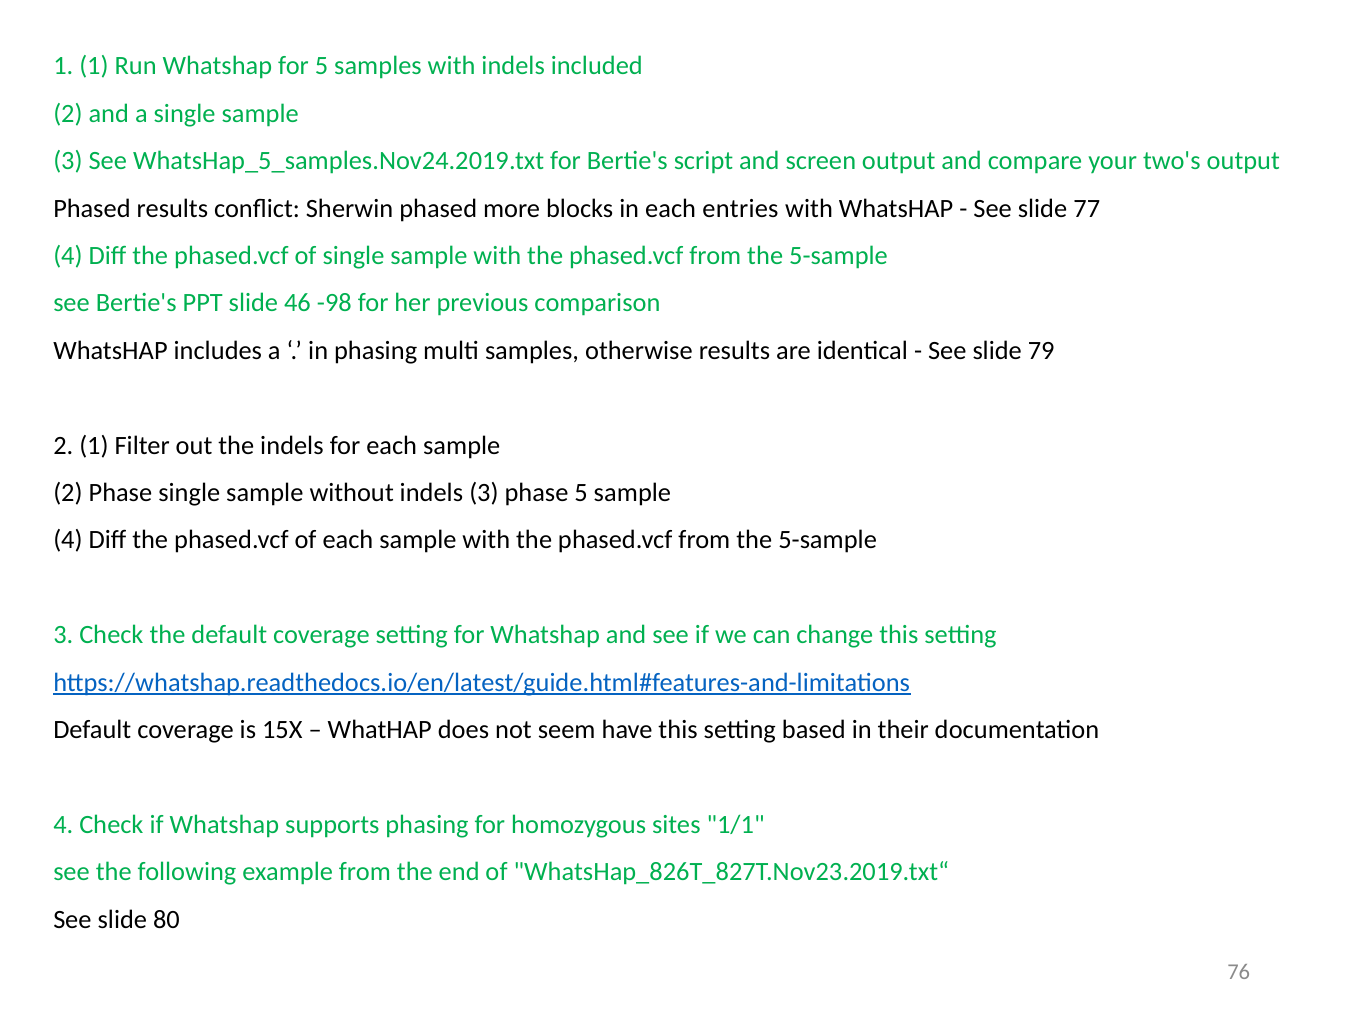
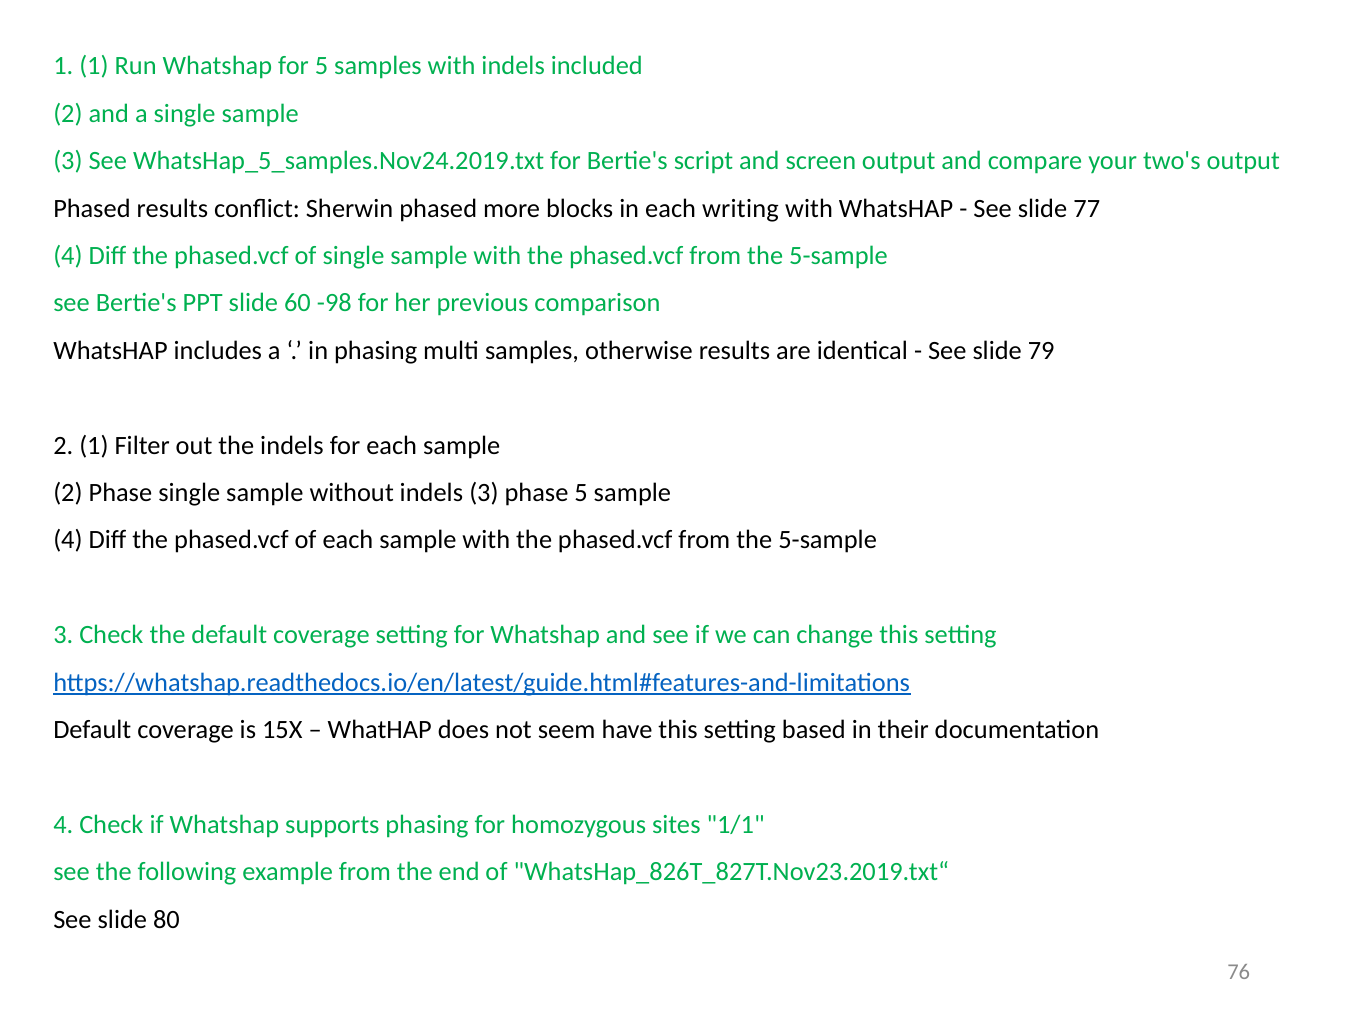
entries: entries -> writing (740, 208)
46: 46 -> 60 (297, 303)
